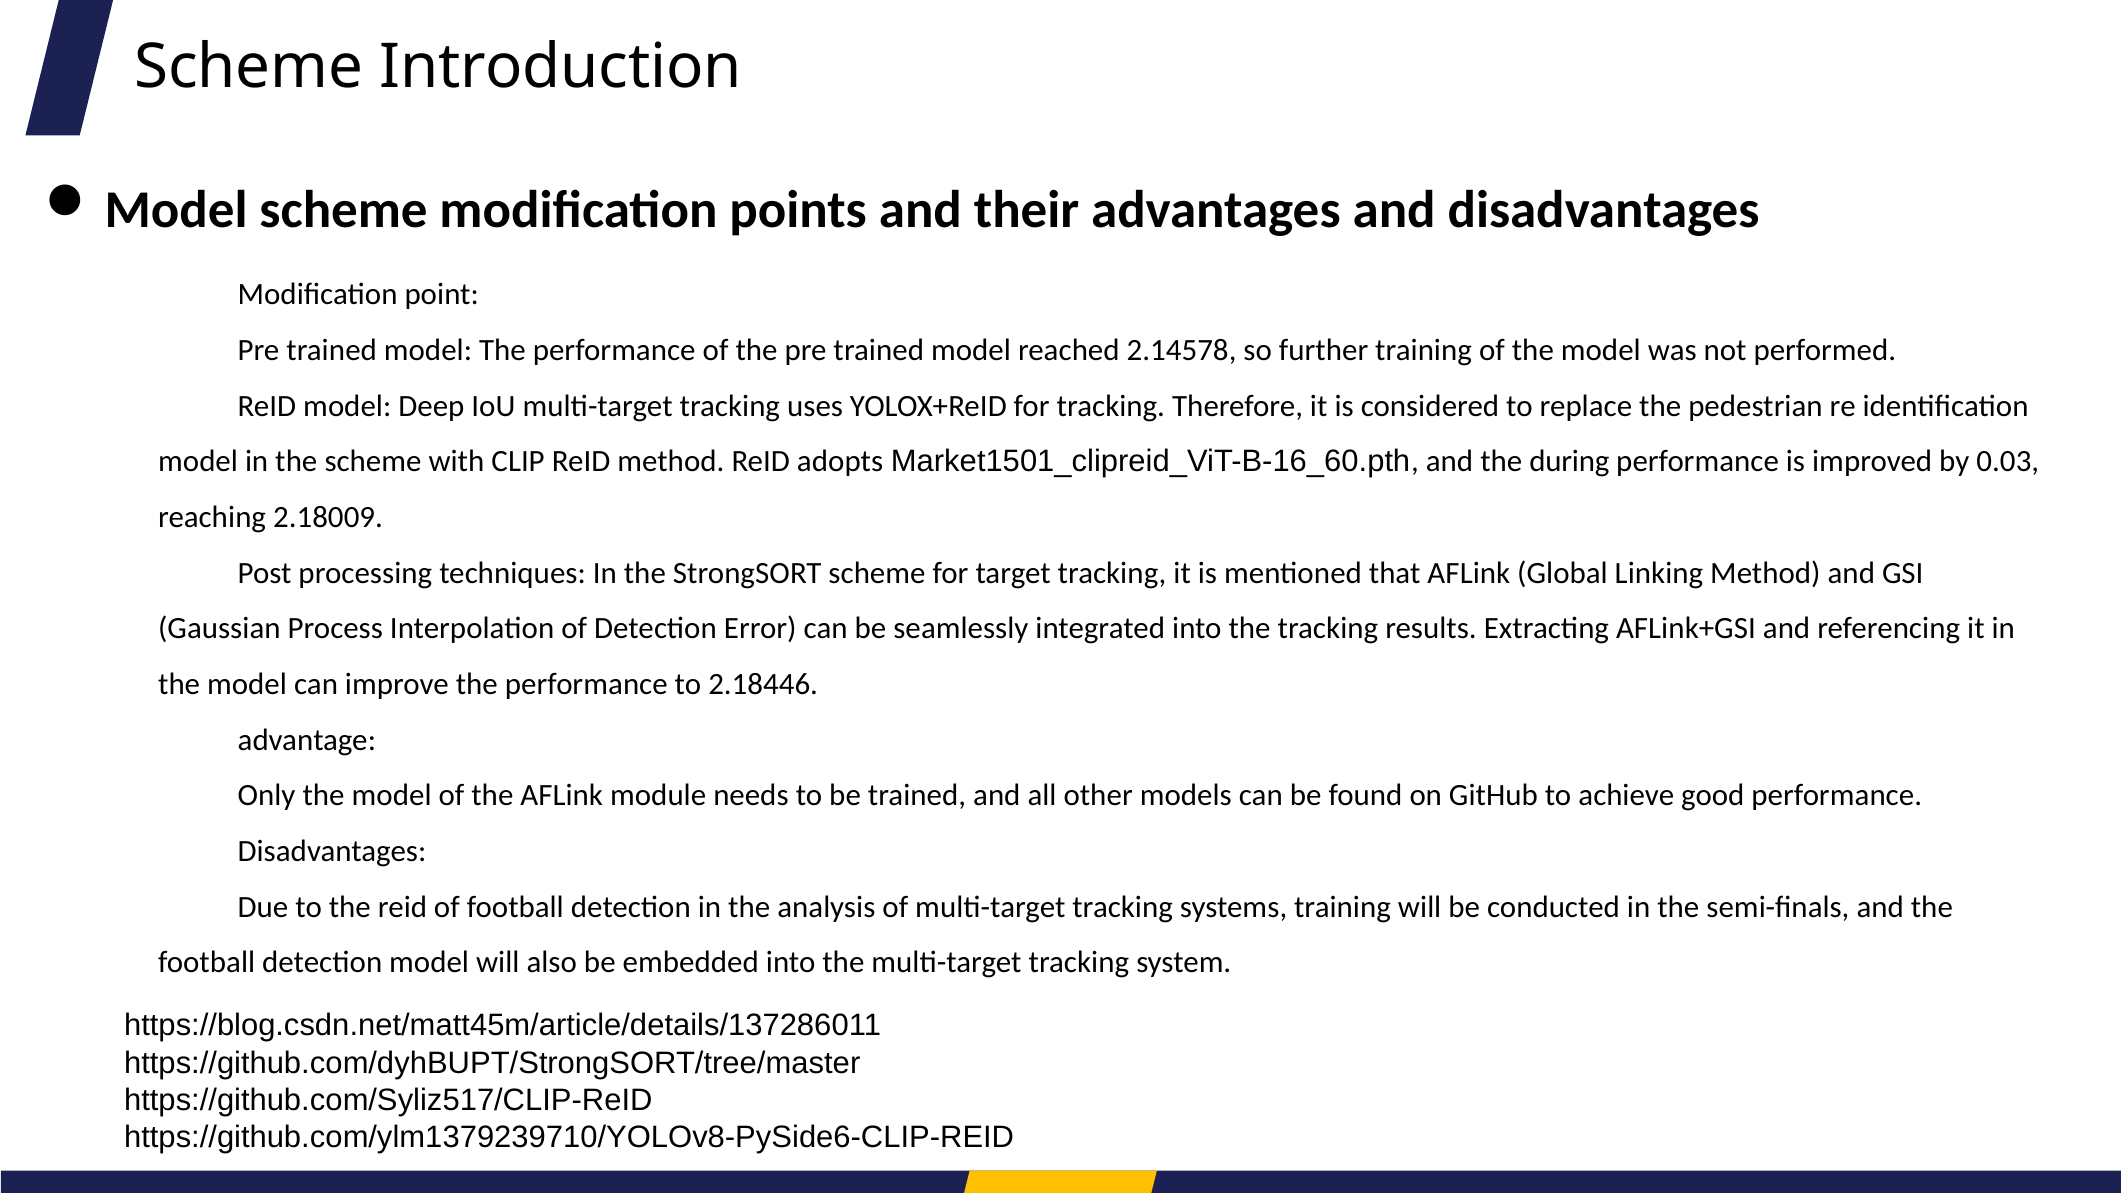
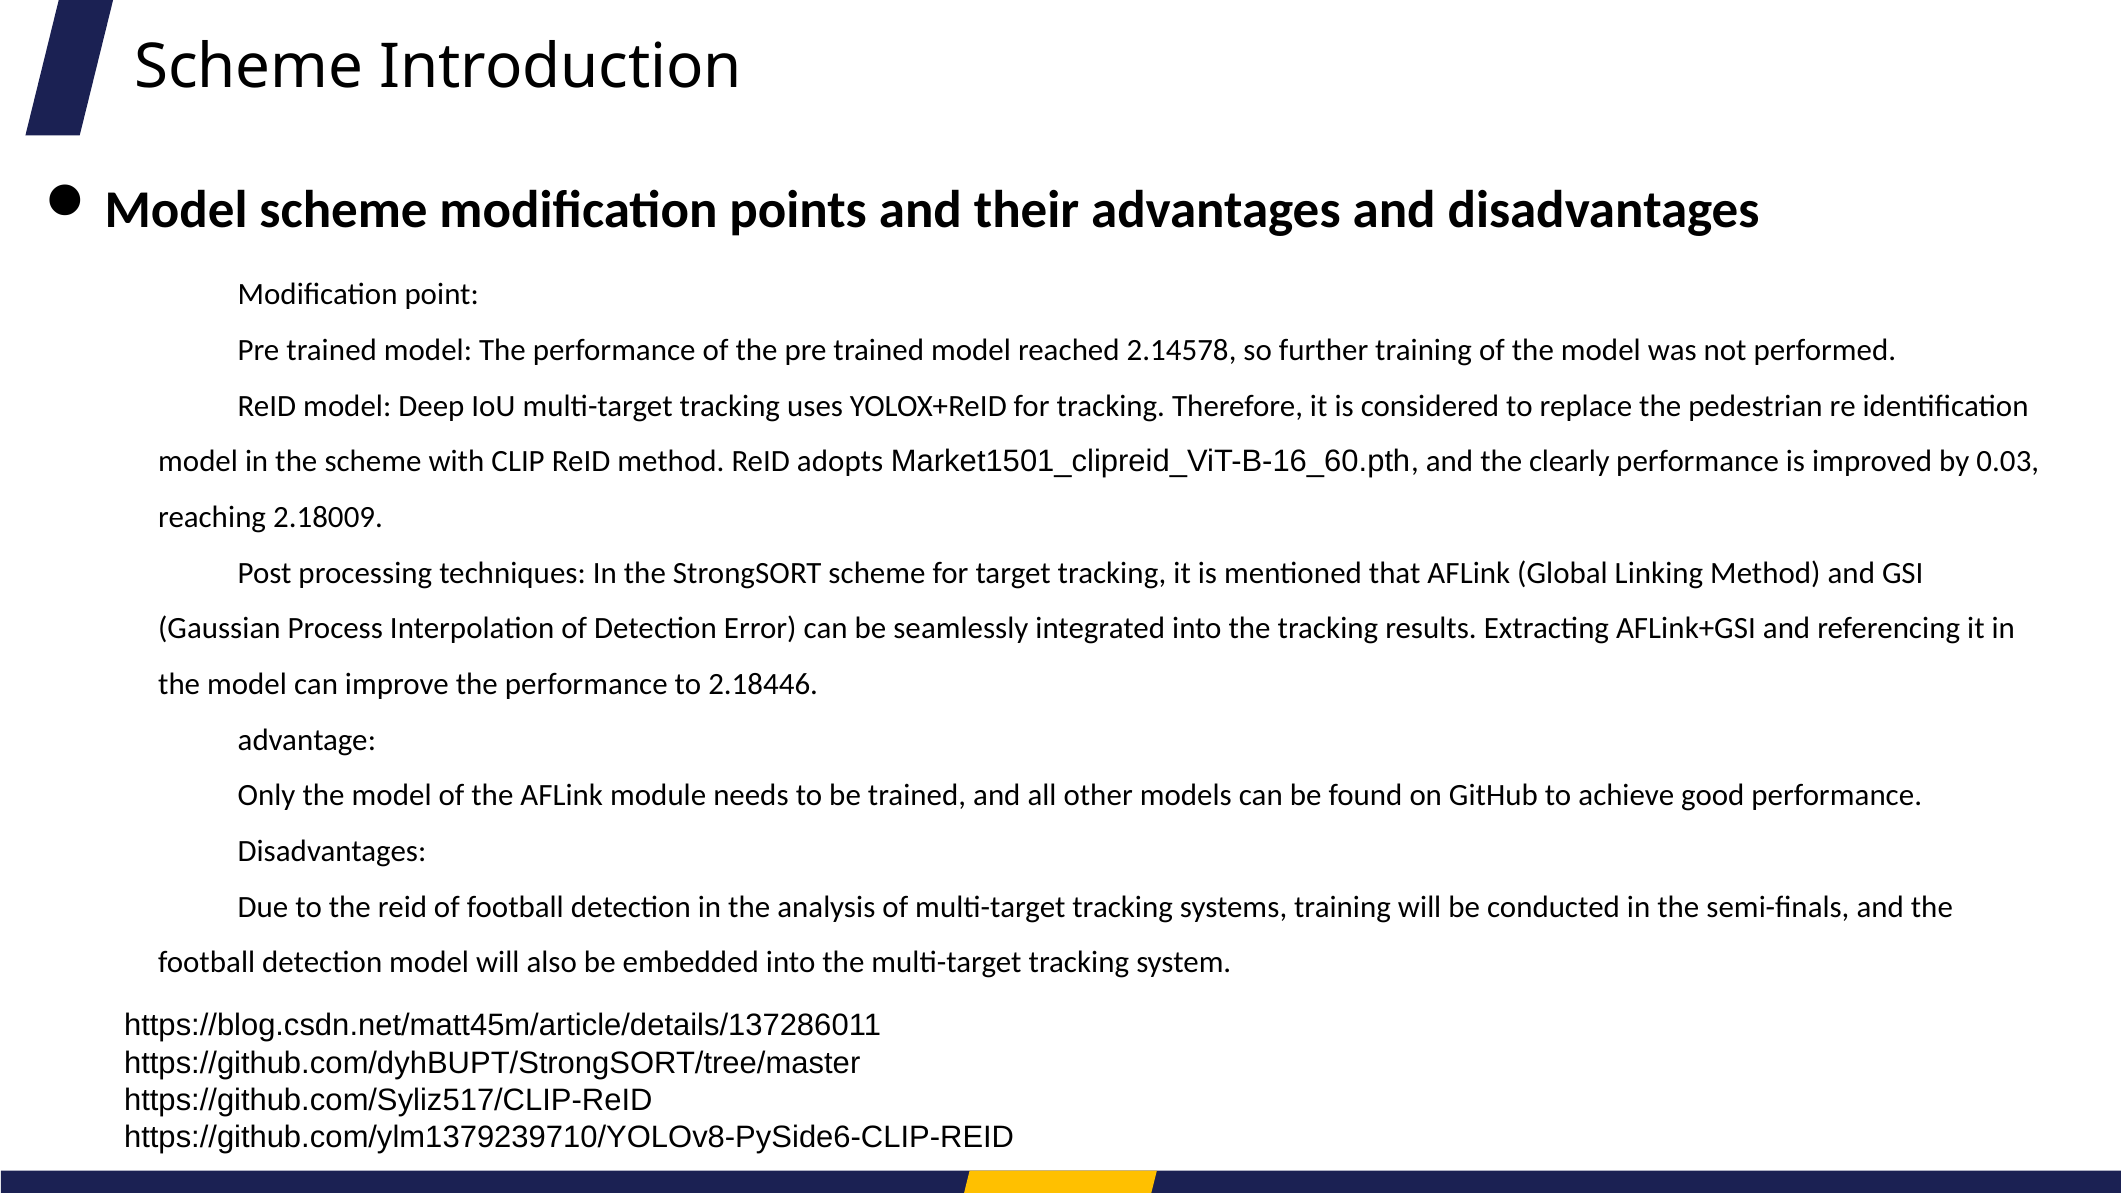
during: during -> clearly (1569, 462)
